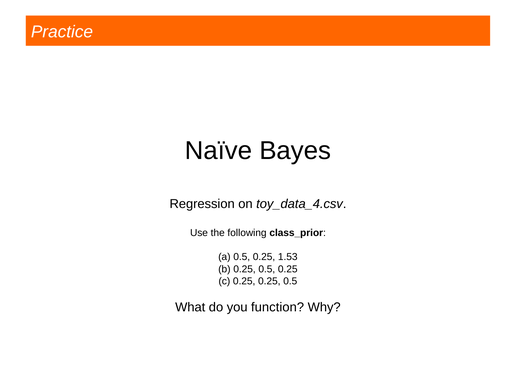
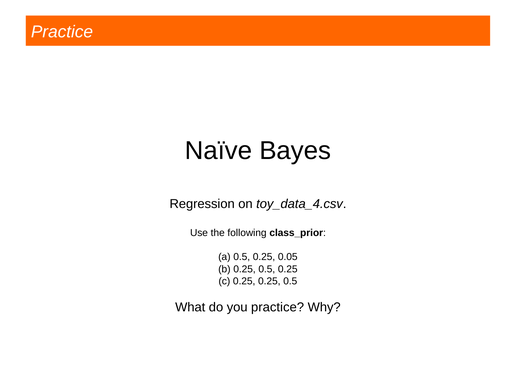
1.53: 1.53 -> 0.05 (288, 257)
you function: function -> practice (278, 307)
